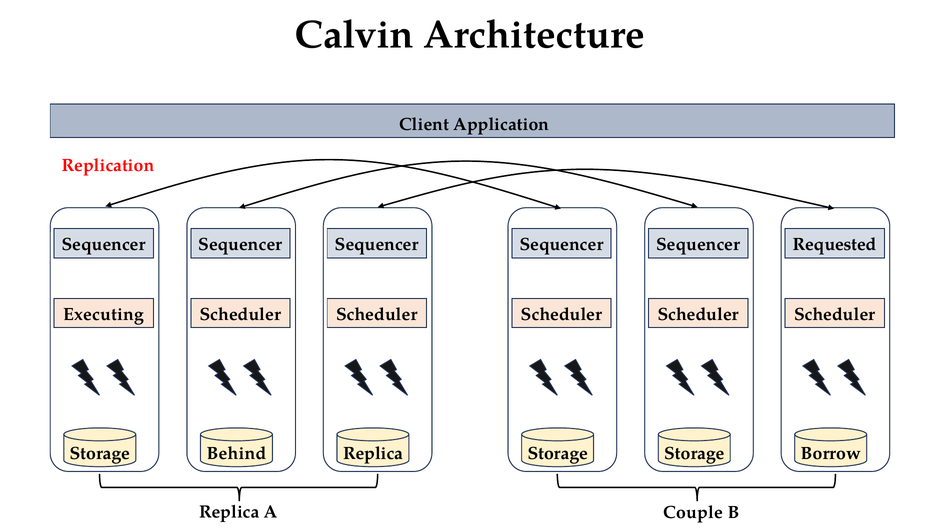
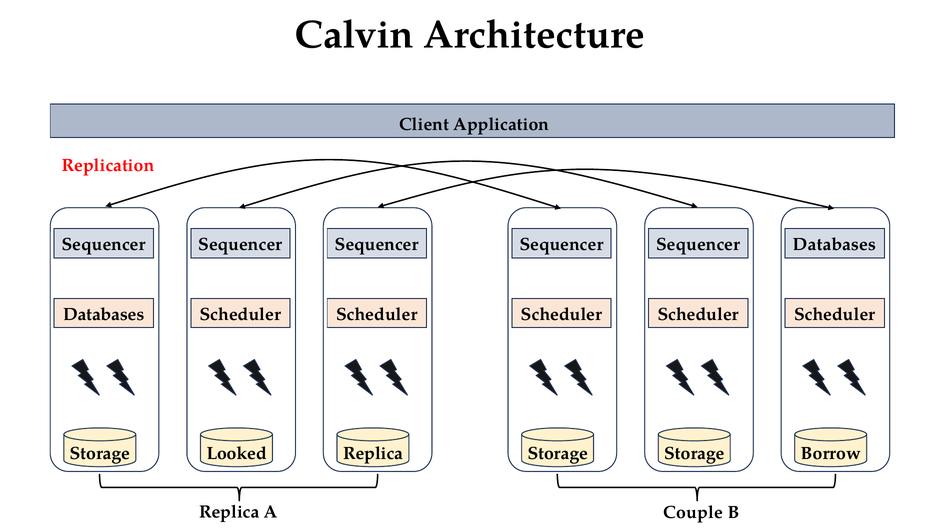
Requested: Requested -> Databases (834, 245)
Executing: Executing -> Databases (104, 314)
Behind: Behind -> Looked (237, 453)
